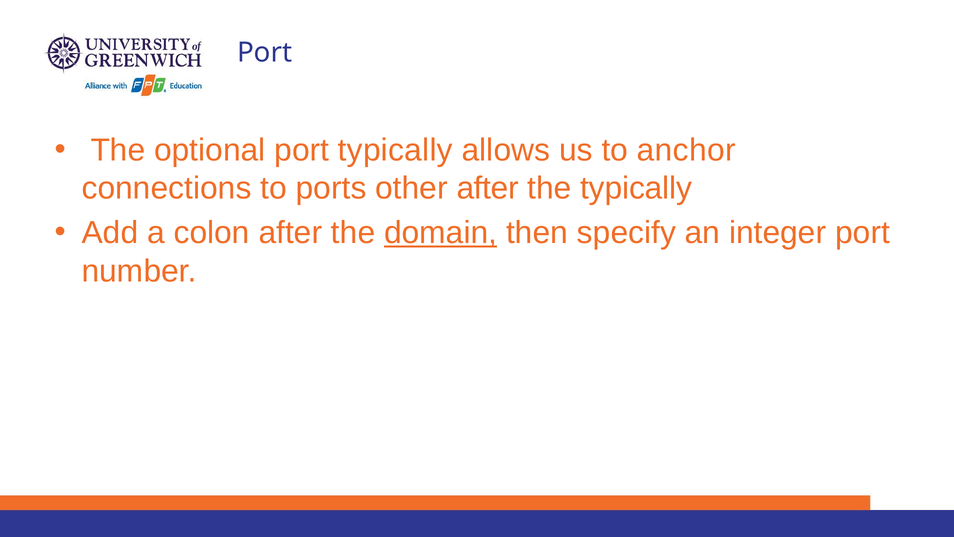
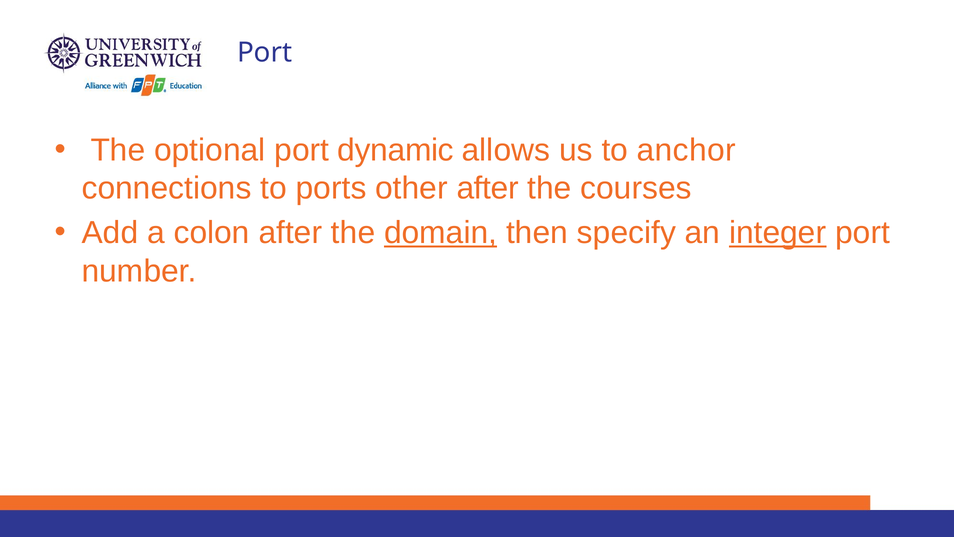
port typically: typically -> dynamic (396, 150)
the typically: typically -> courses (636, 188)
integer underline: none -> present (778, 233)
